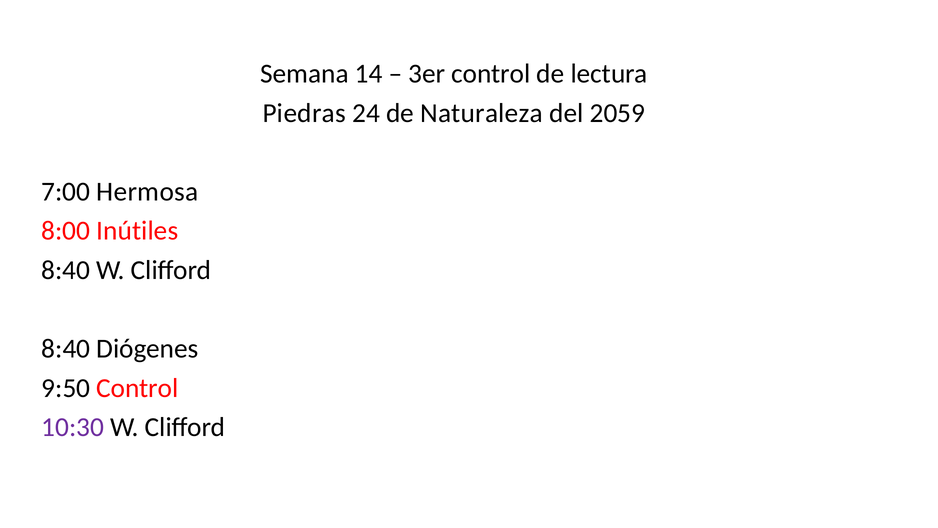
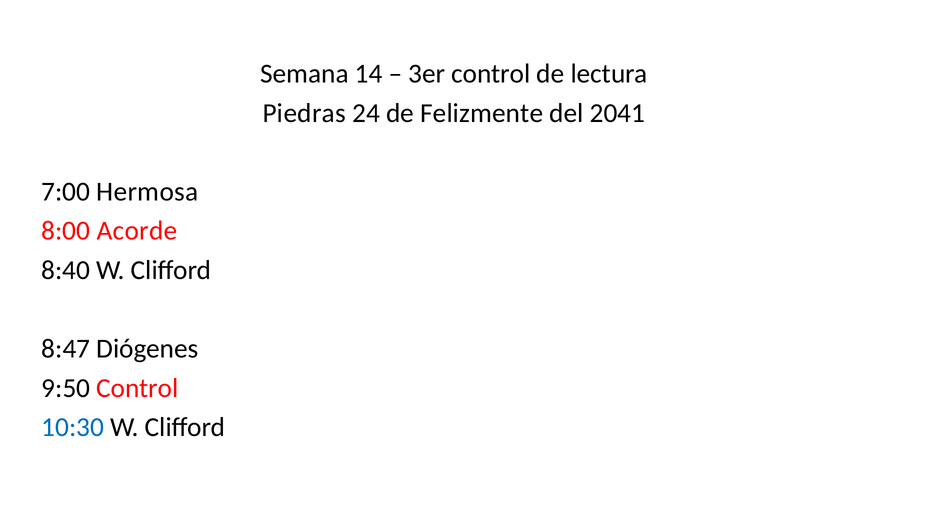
Naturaleza: Naturaleza -> Felizmente (482, 113)
2059: 2059 -> 2041 (617, 113)
Inútiles: Inútiles -> Acorde (137, 231)
8:40: 8:40 -> 8:47 (66, 349)
10:30 colour: purple -> blue (73, 427)
